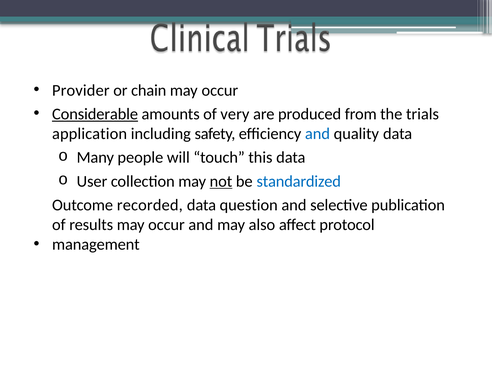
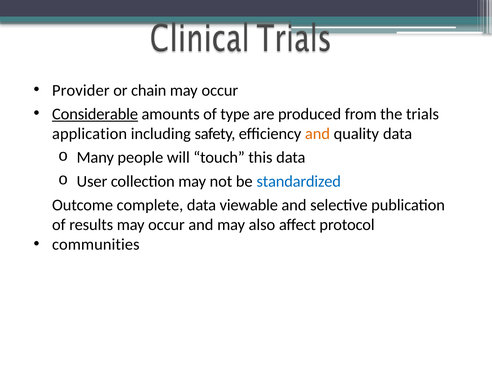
very: very -> type (235, 114)
and colour: blue -> orange (317, 134)
not underline: present -> none (221, 181)
recorded: recorded -> complete (150, 205)
question: question -> viewable (249, 205)
management: management -> communities (96, 244)
